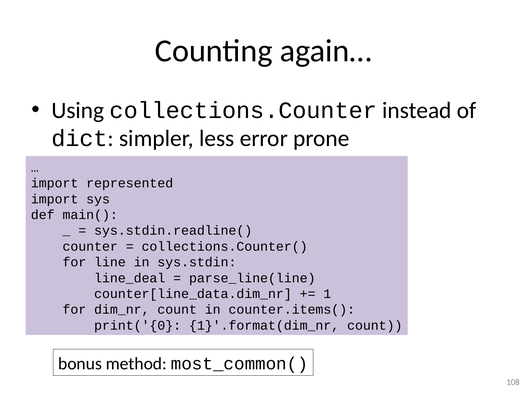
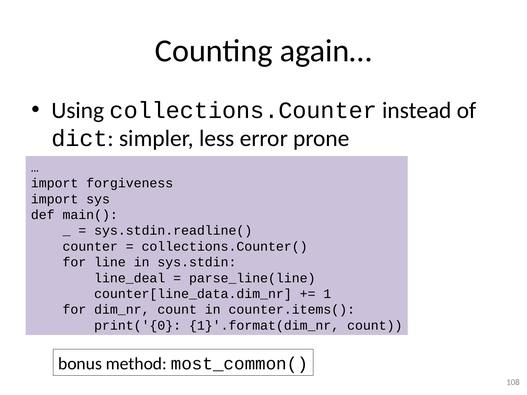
represented: represented -> forgiveness (130, 183)
